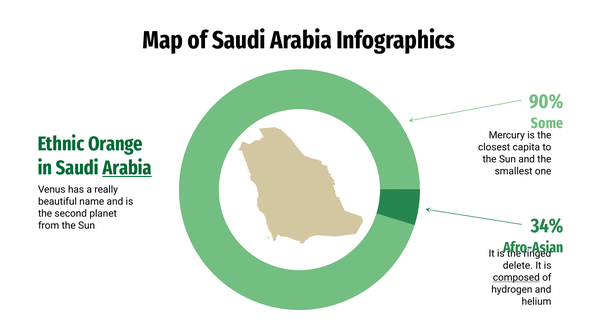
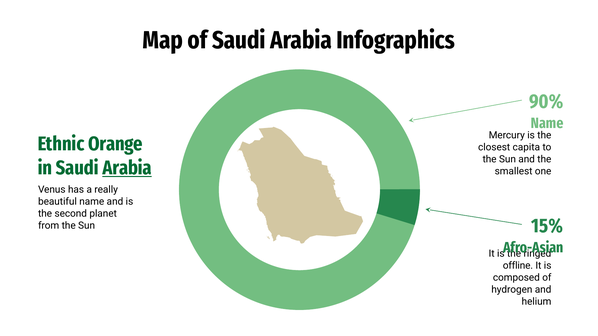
Some: Some -> Name (547, 123)
34%: 34% -> 15% (547, 226)
delete: delete -> offline (518, 266)
composed underline: present -> none (516, 278)
